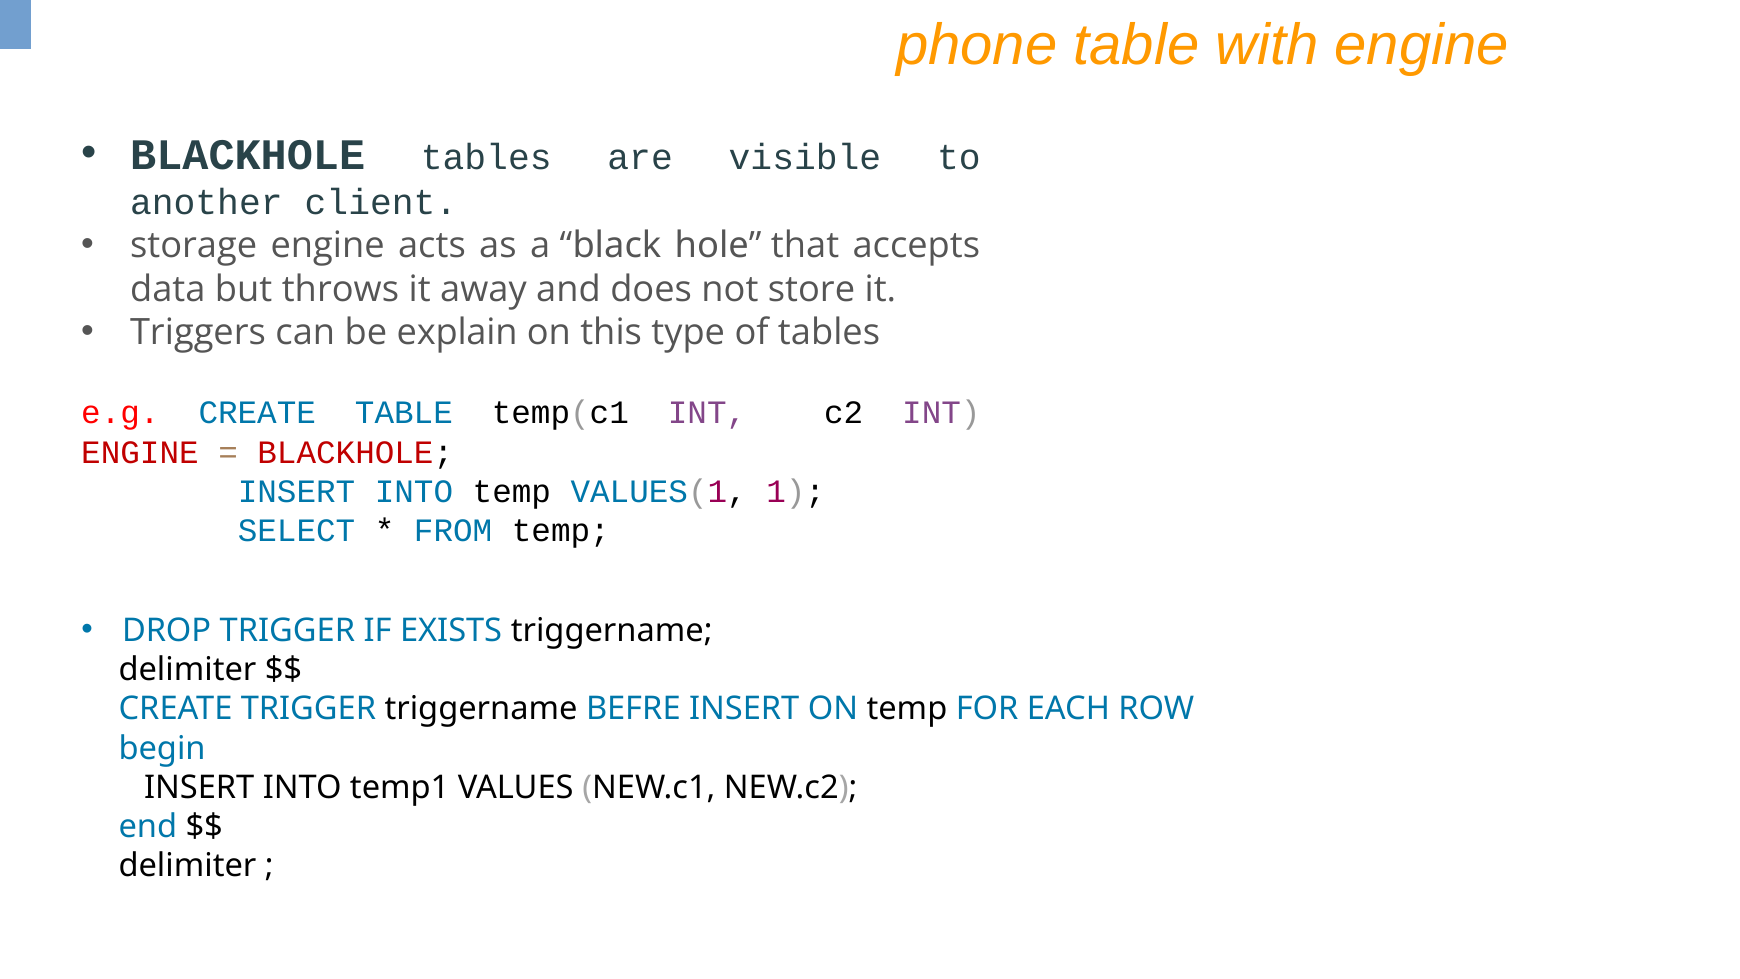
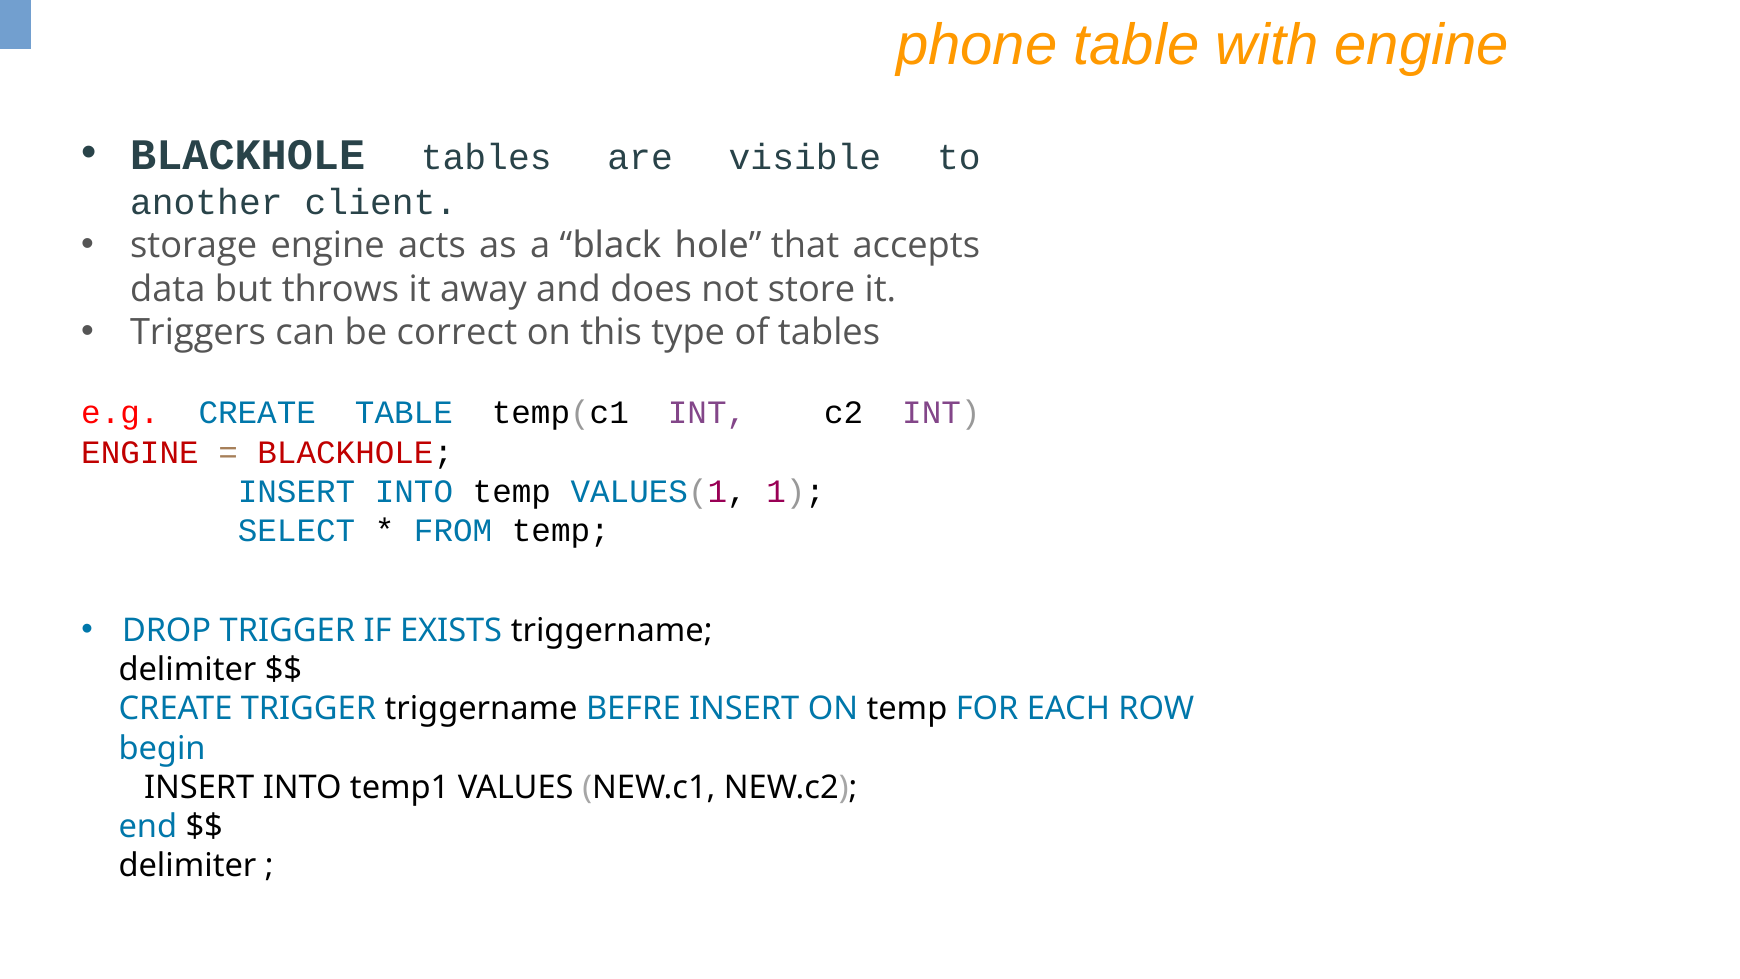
explain: explain -> correct (457, 333)
